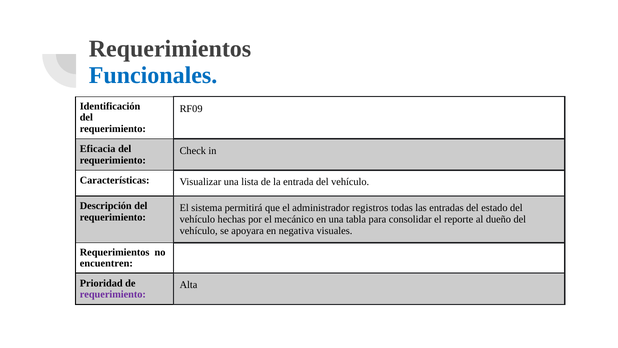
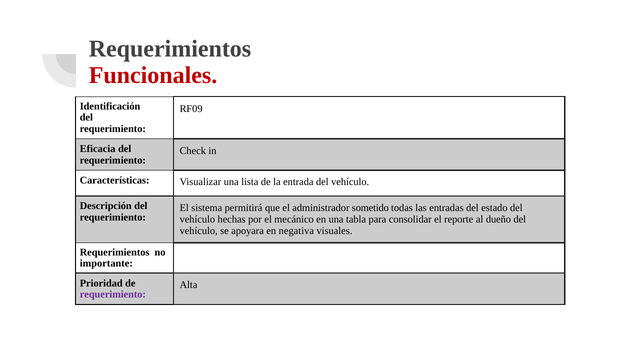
Funcionales colour: blue -> red (153, 75)
registros: registros -> sometido (370, 208)
encuentren: encuentren -> importante (106, 263)
